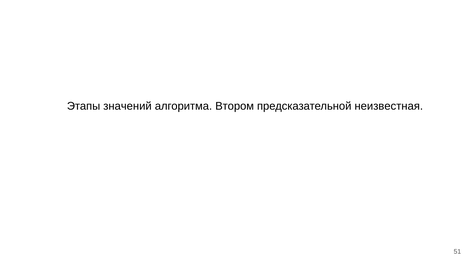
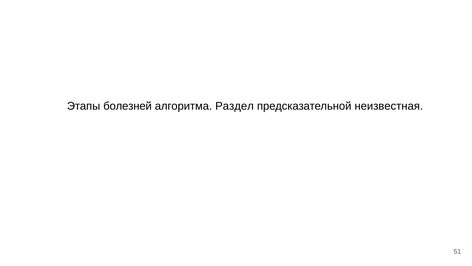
значений: значений -> болезней (128, 106)
Втором: Втором -> Раздел (235, 106)
